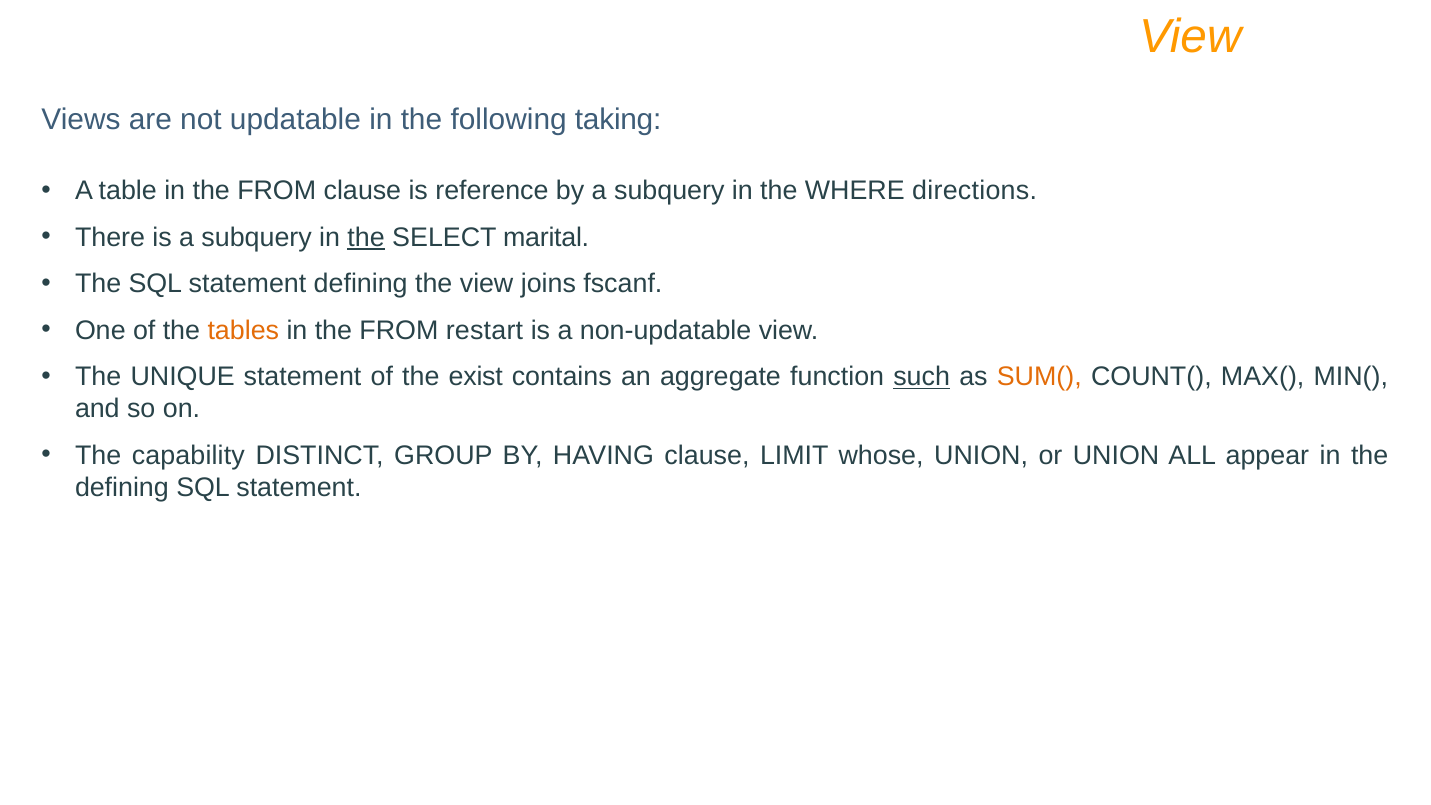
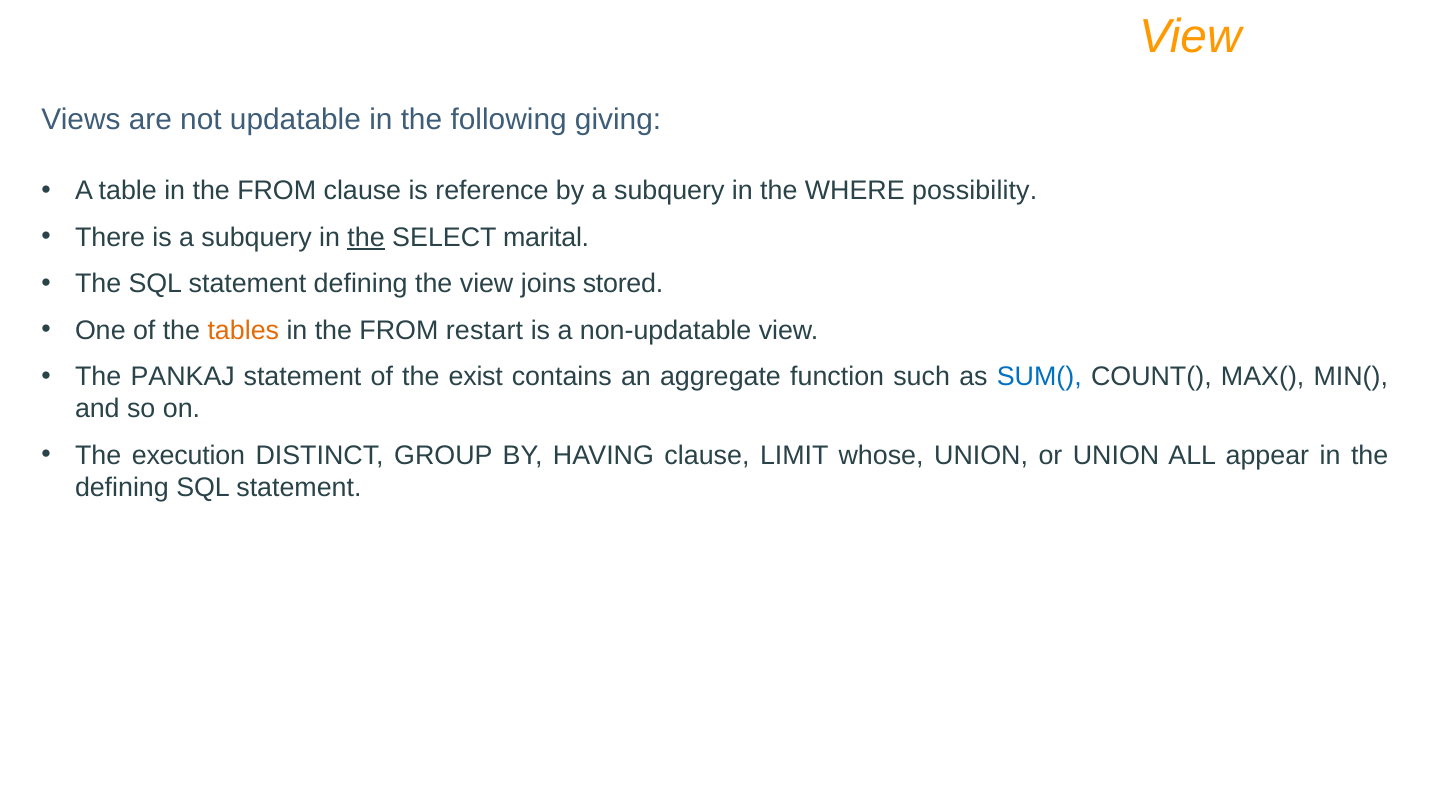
taking: taking -> giving (618, 120)
directions: directions -> possibility (975, 191)
fscanf: fscanf -> stored (623, 284)
UNIQUE: UNIQUE -> PANKAJ (183, 377)
such underline: present -> none (922, 377)
SUM( colour: orange -> blue (1039, 377)
capability: capability -> execution (188, 455)
